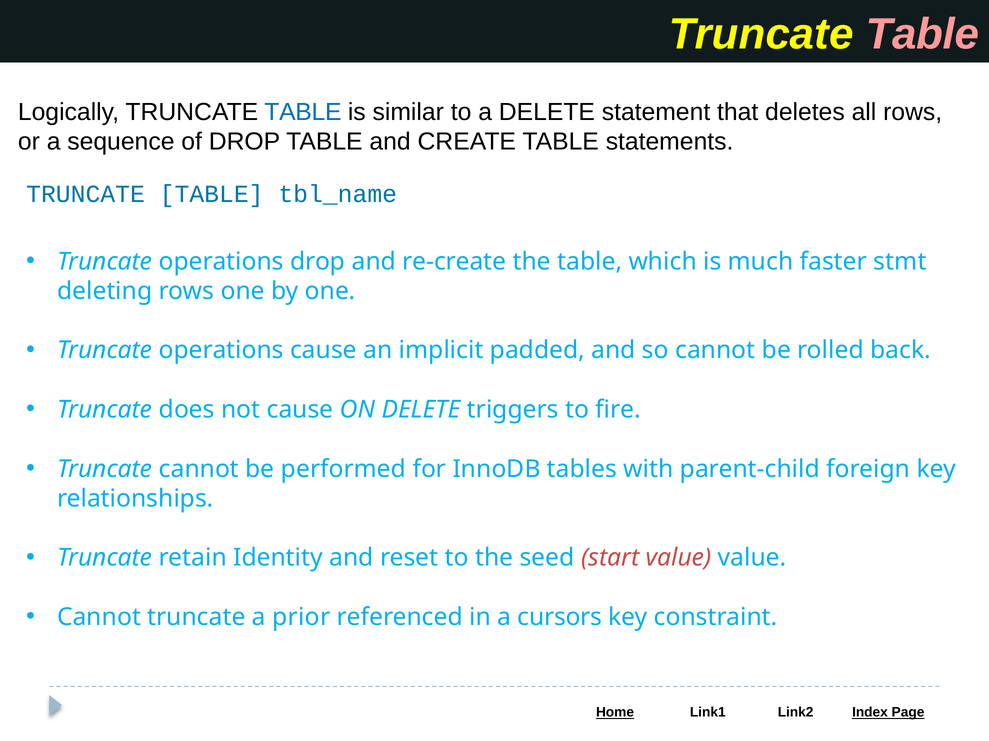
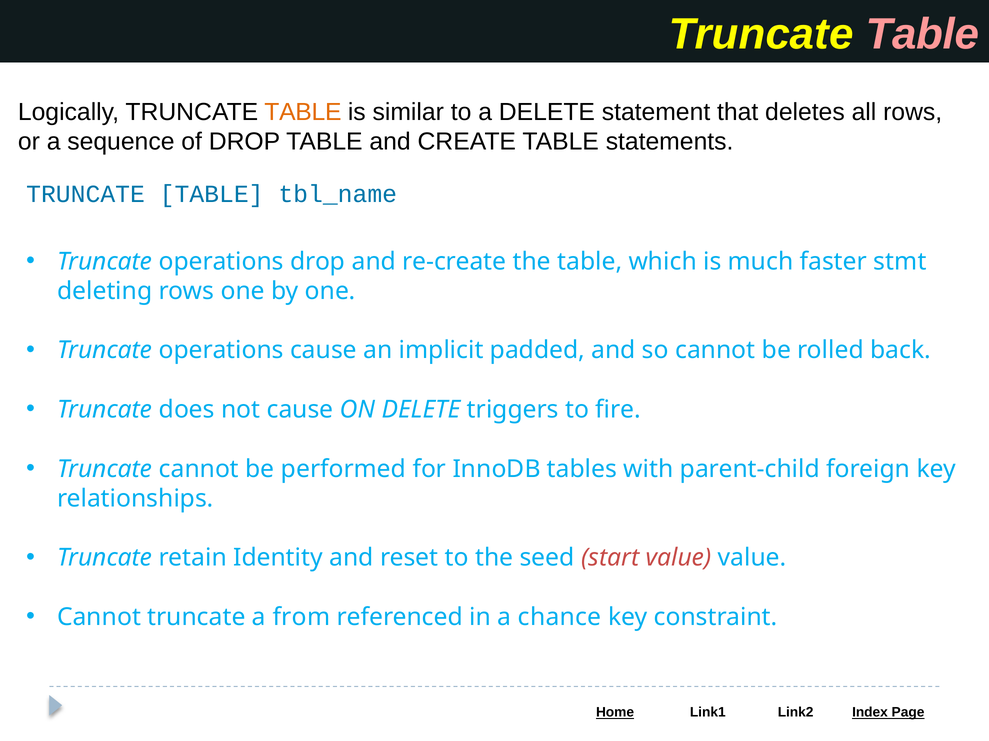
TABLE colour: blue -> orange (303, 112)
prior: prior -> from (301, 618)
cursors: cursors -> chance (560, 618)
